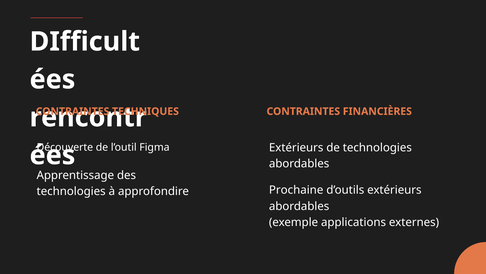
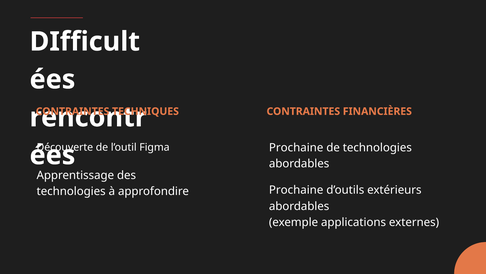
Extérieurs: Extérieurs -> Prochaine (296, 147)
